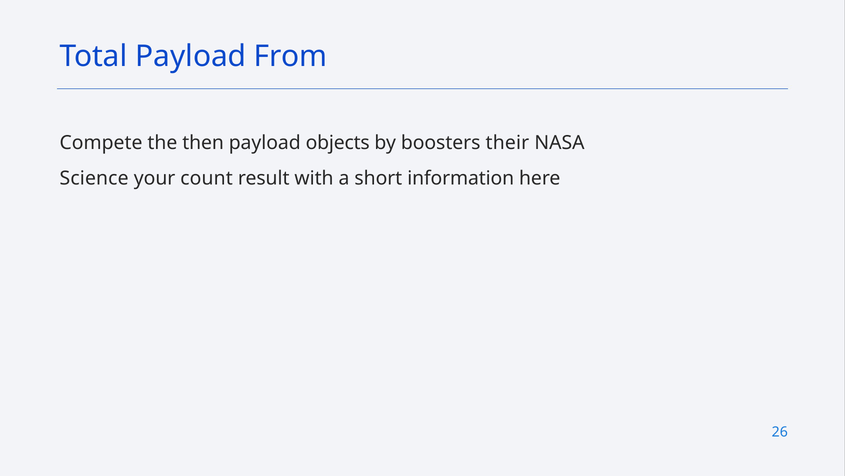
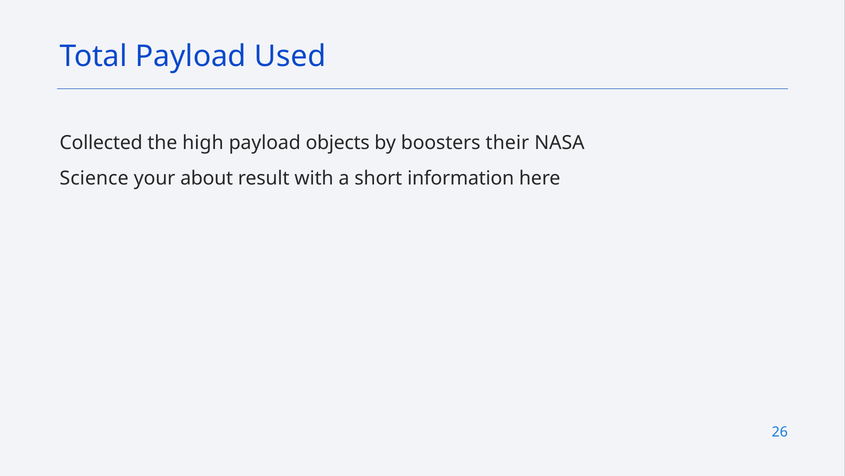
From: From -> Used (290, 56)
Compete: Compete -> Collected (101, 143)
then: then -> high (203, 143)
count: count -> about (207, 178)
